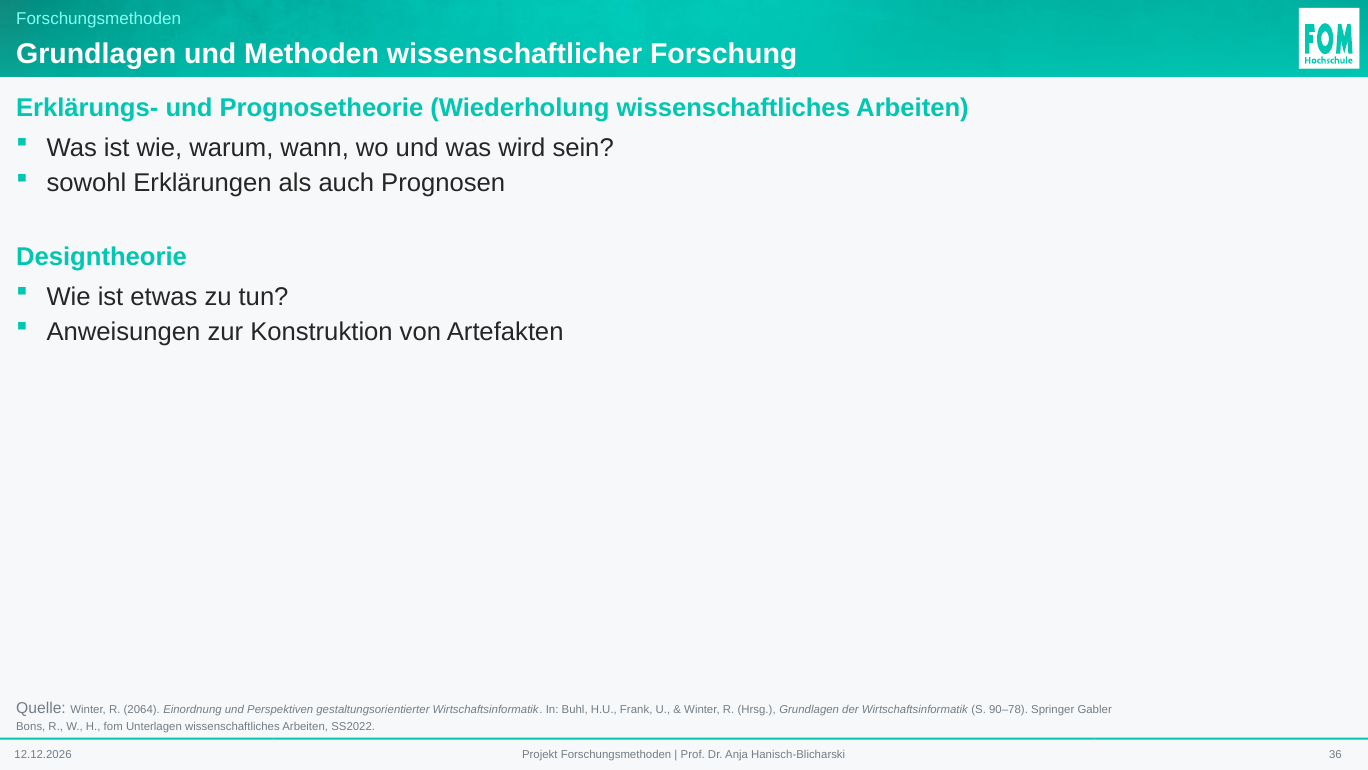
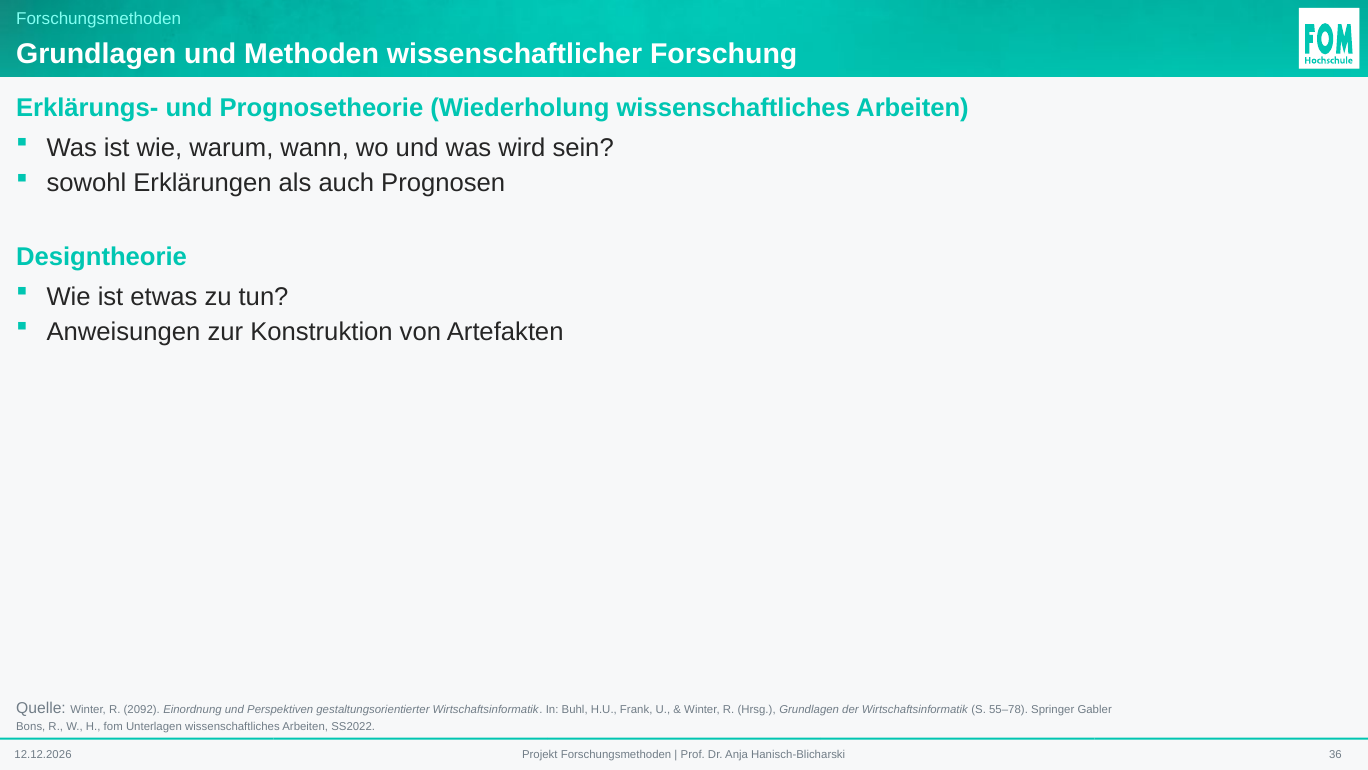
2064: 2064 -> 2092 (142, 709)
90–78: 90–78 -> 55–78 (1009, 709)
